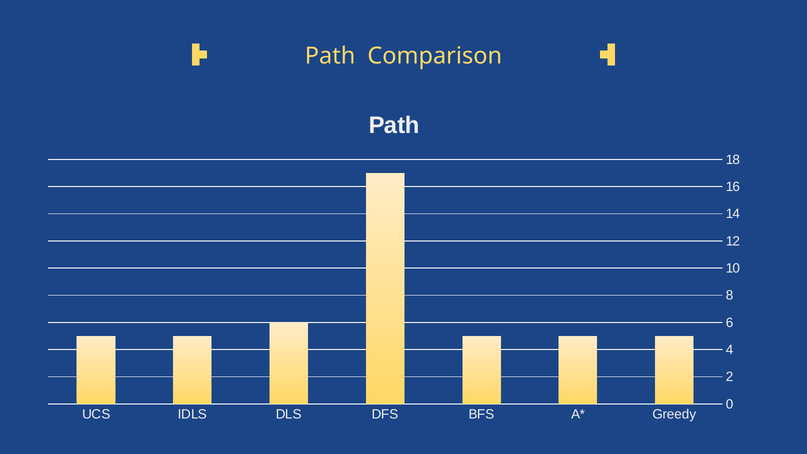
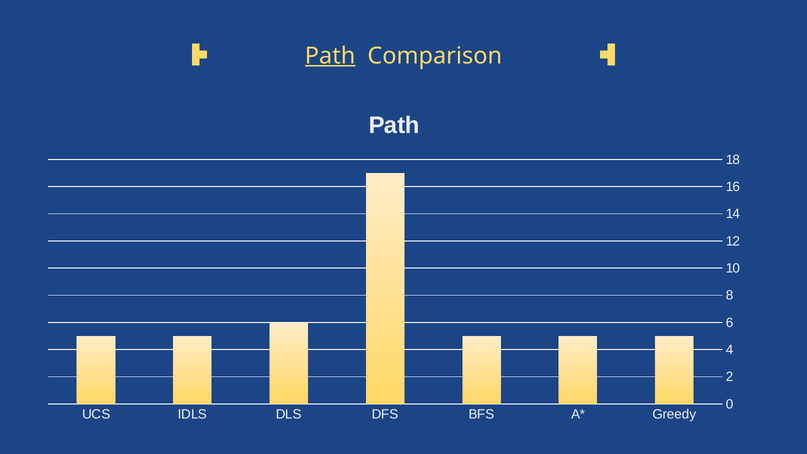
Path underline: none -> present (330, 56)
